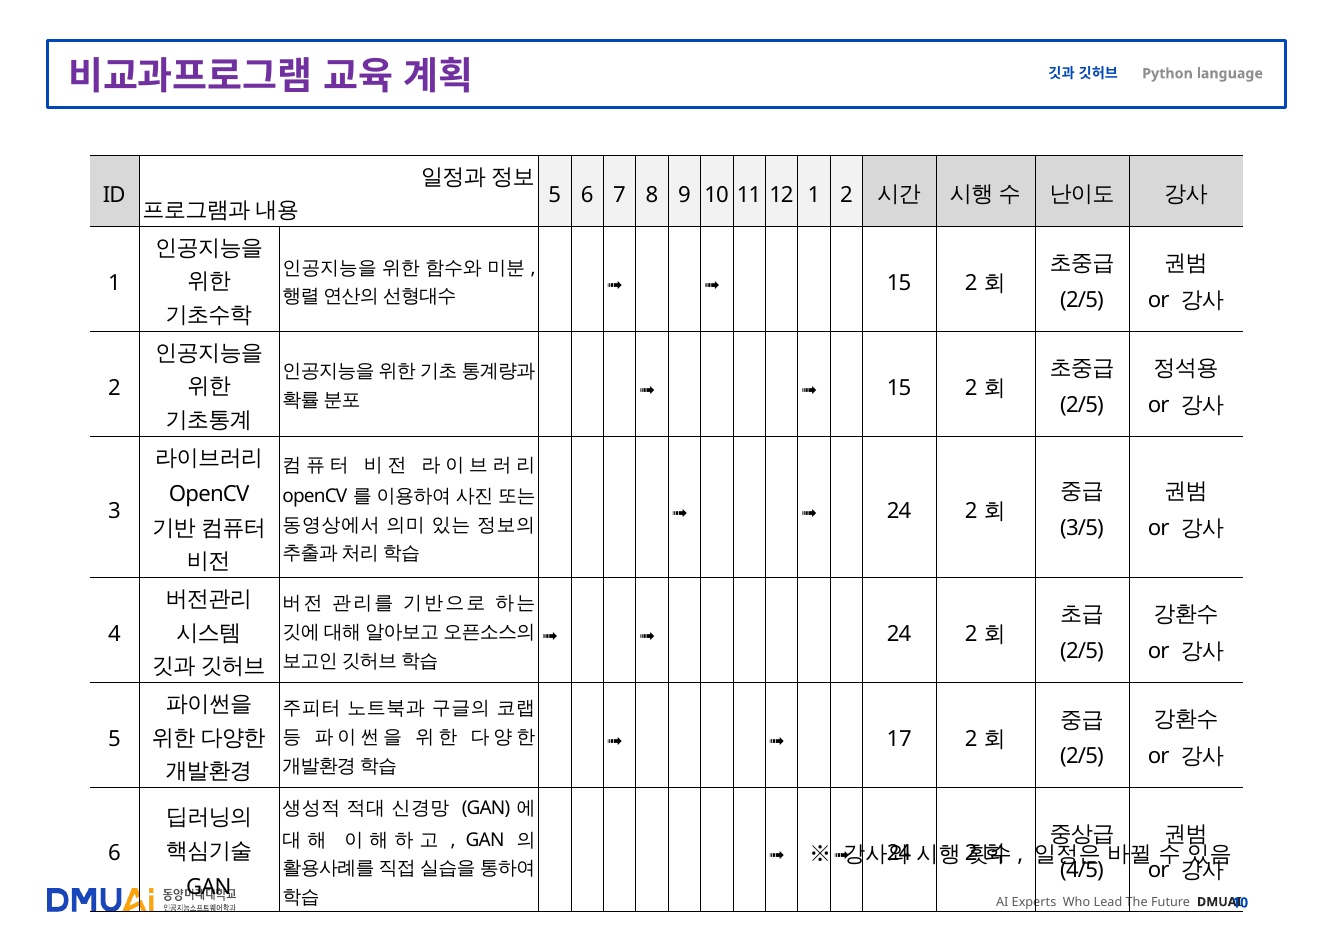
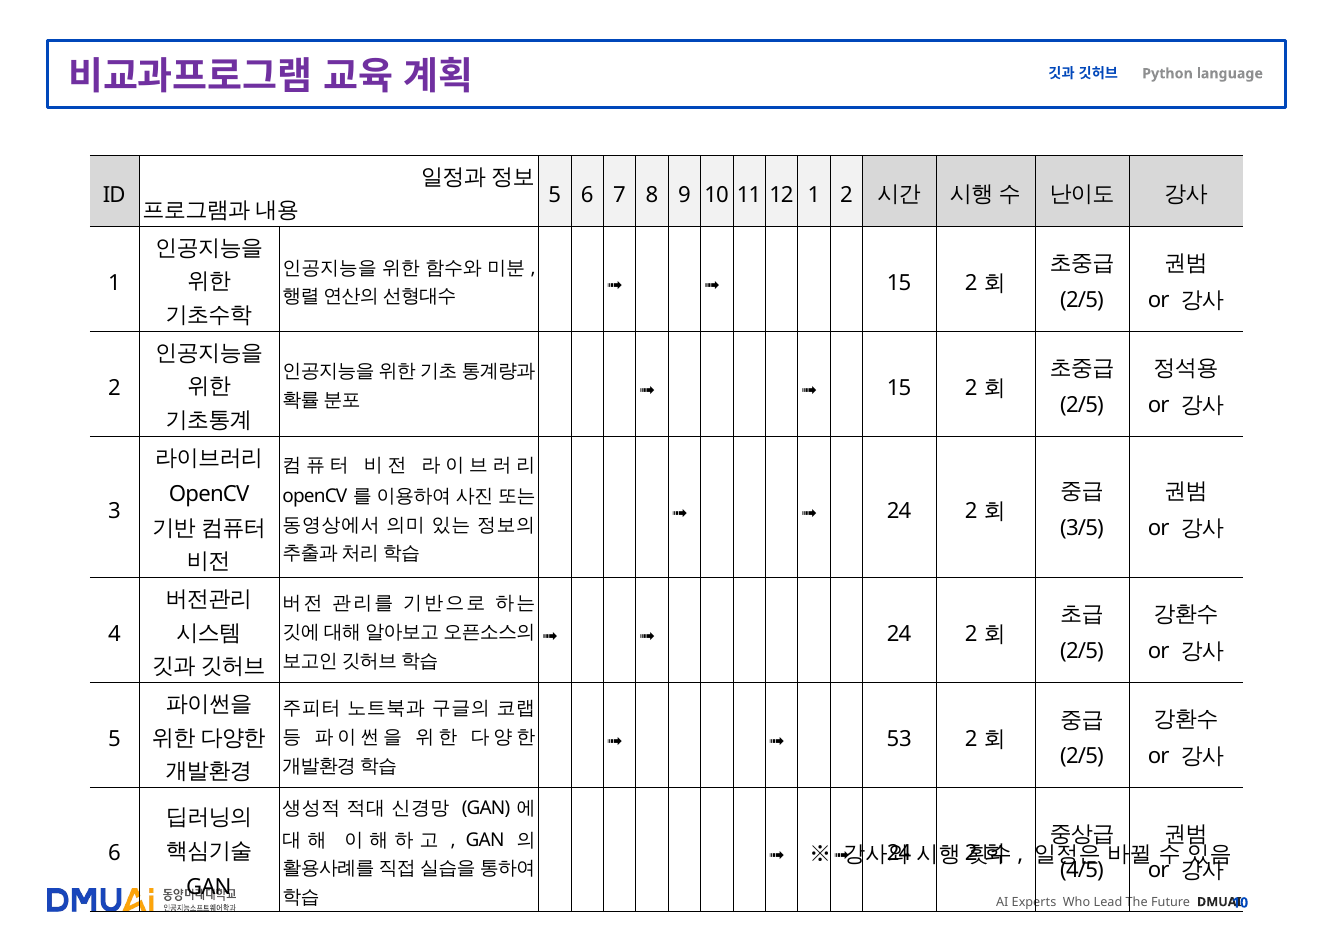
17: 17 -> 53 (899, 739)
